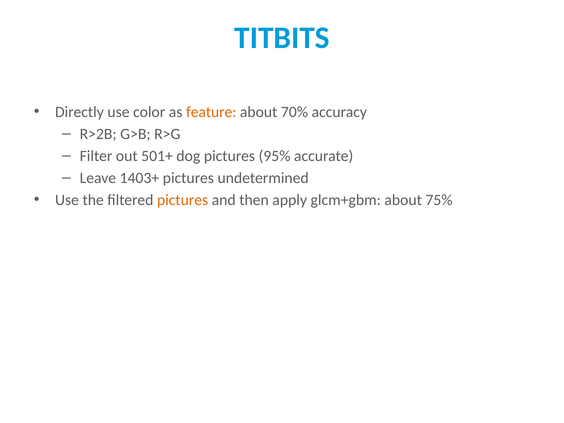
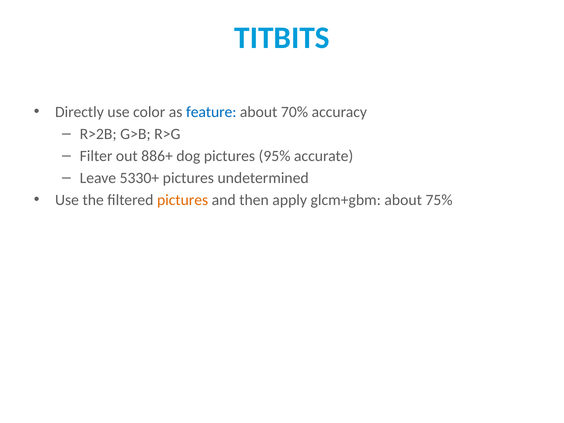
feature colour: orange -> blue (211, 112)
501+: 501+ -> 886+ (157, 156)
1403+: 1403+ -> 5330+ (139, 178)
